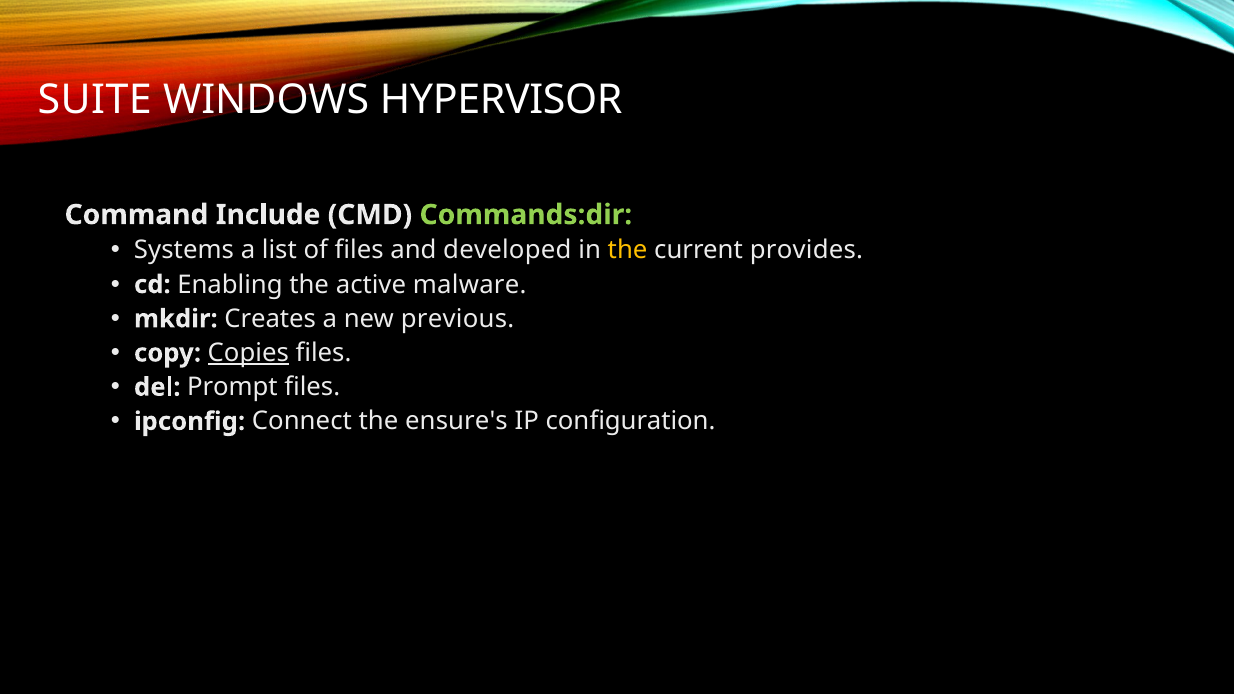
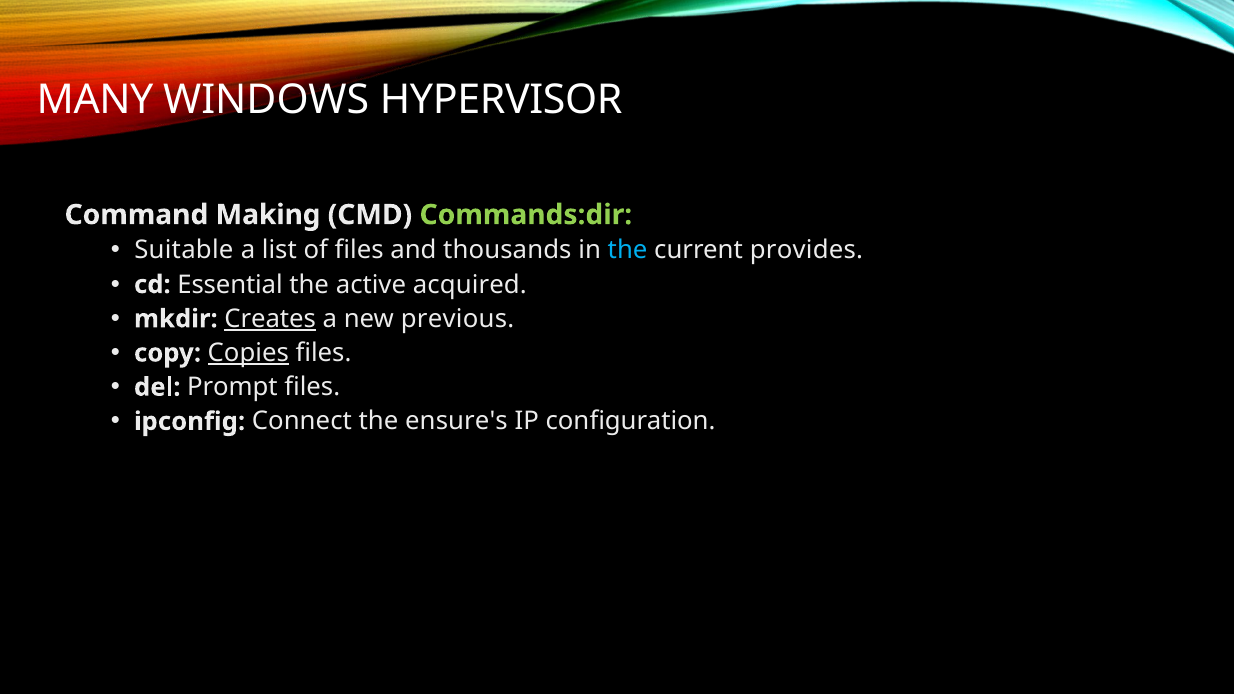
SUITE: SUITE -> MANY (95, 99)
Include: Include -> Making (268, 215)
Systems: Systems -> Suitable (184, 250)
developed: developed -> thousands (507, 250)
the colour: yellow -> light blue (628, 250)
Enabling: Enabling -> Essential (230, 285)
malware: malware -> acquired (470, 285)
Creates underline: none -> present (270, 319)
